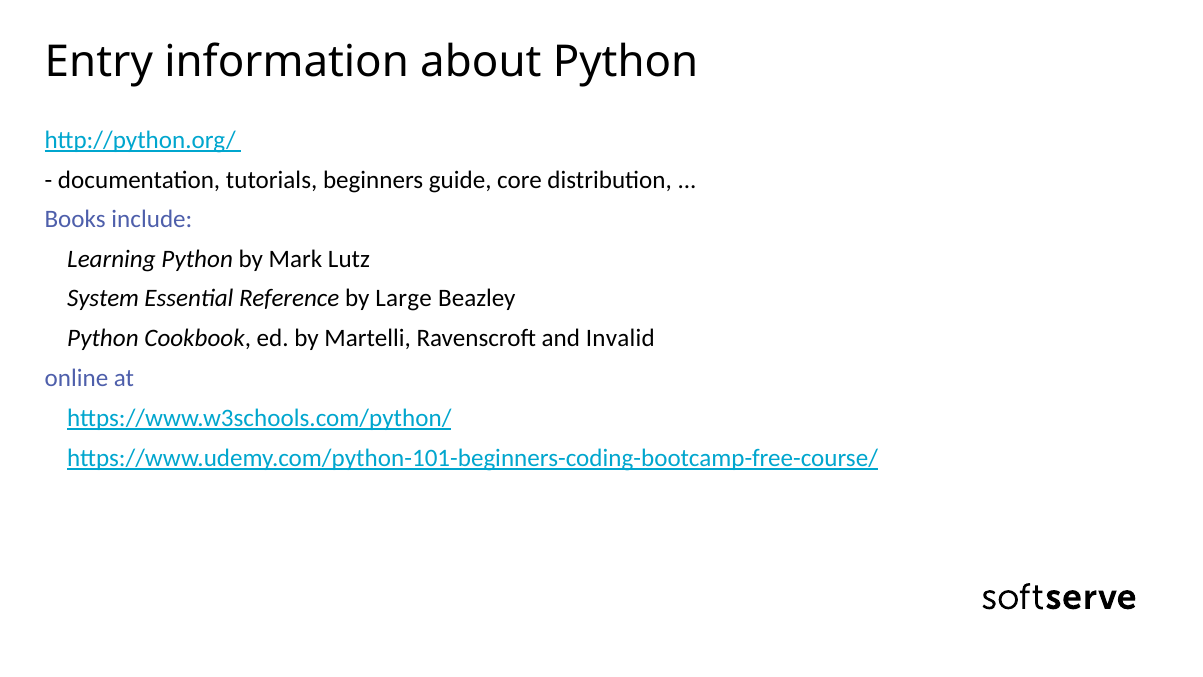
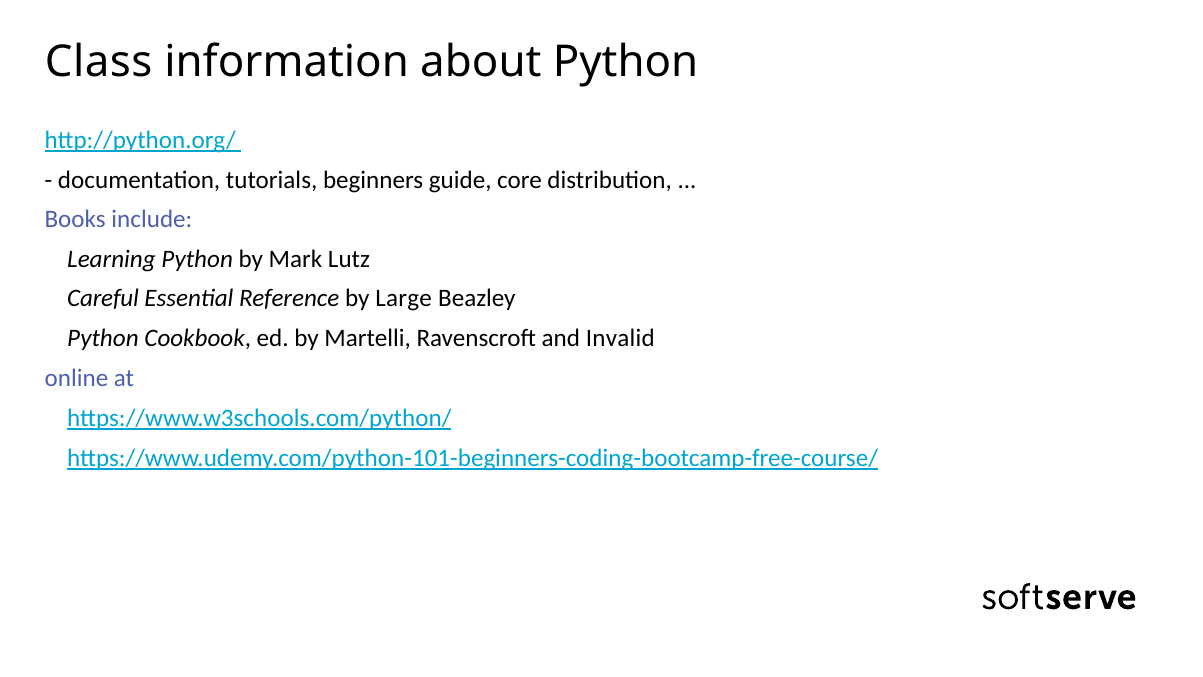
Entry: Entry -> Class (99, 62)
System: System -> Careful (103, 299)
